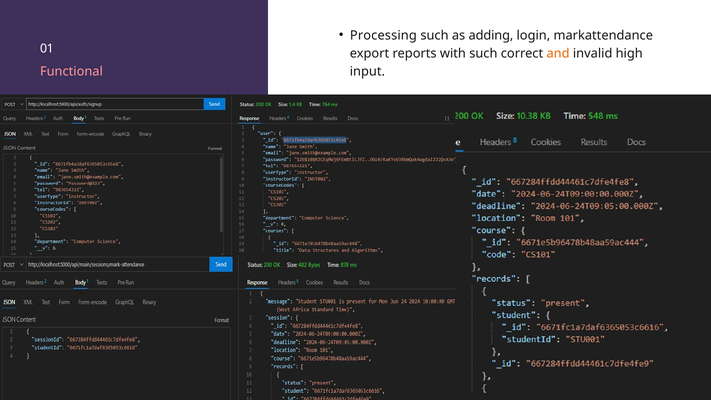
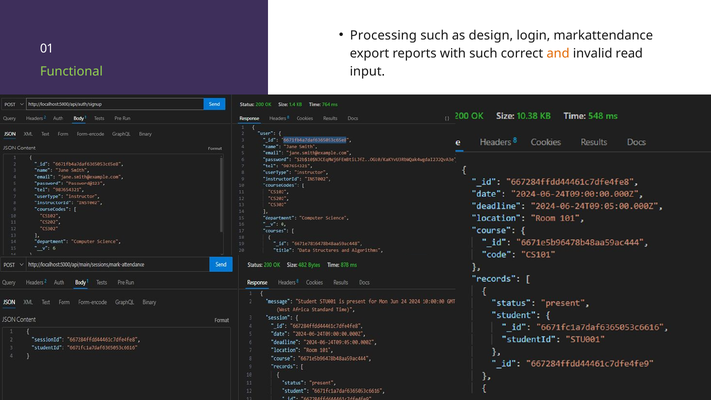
adding: adding -> design (491, 35)
high: high -> read (629, 53)
Functional colour: pink -> light green (71, 71)
